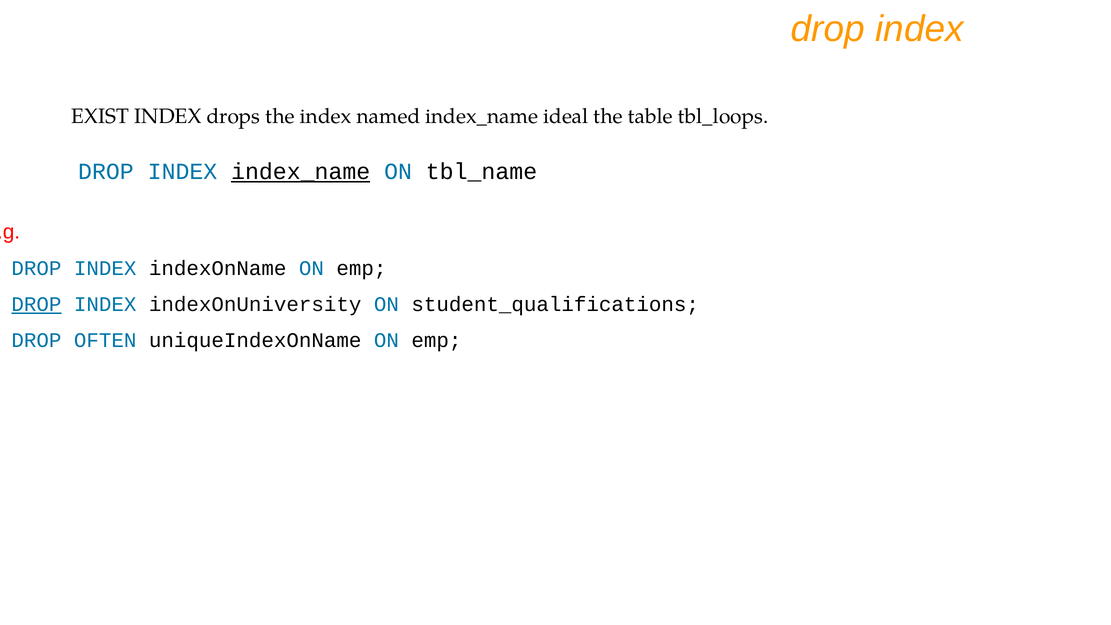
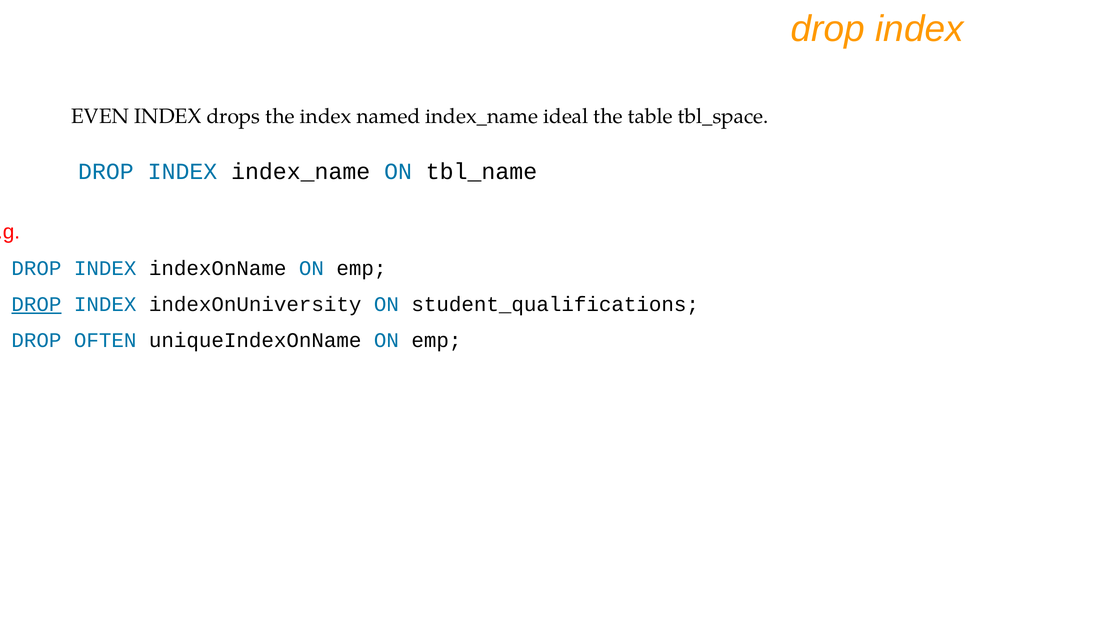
EXIST: EXIST -> EVEN (100, 117)
tbl_loops: tbl_loops -> tbl_space (723, 117)
index_name underline: present -> none (301, 172)
